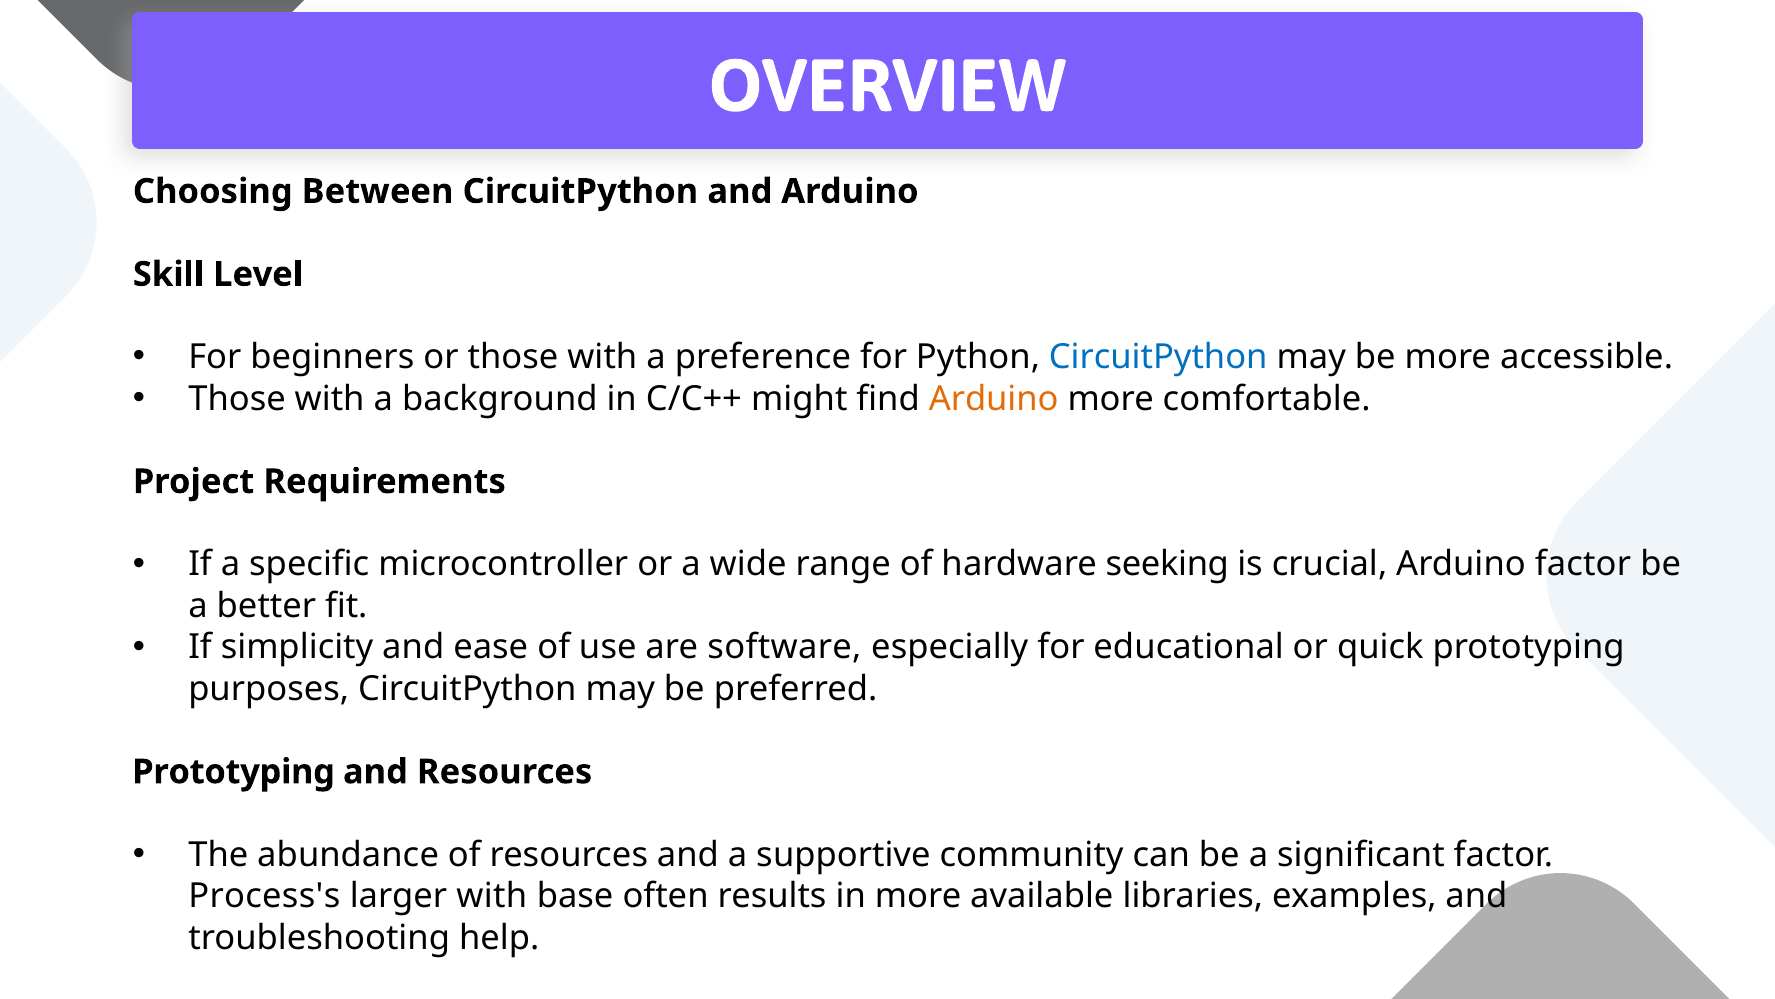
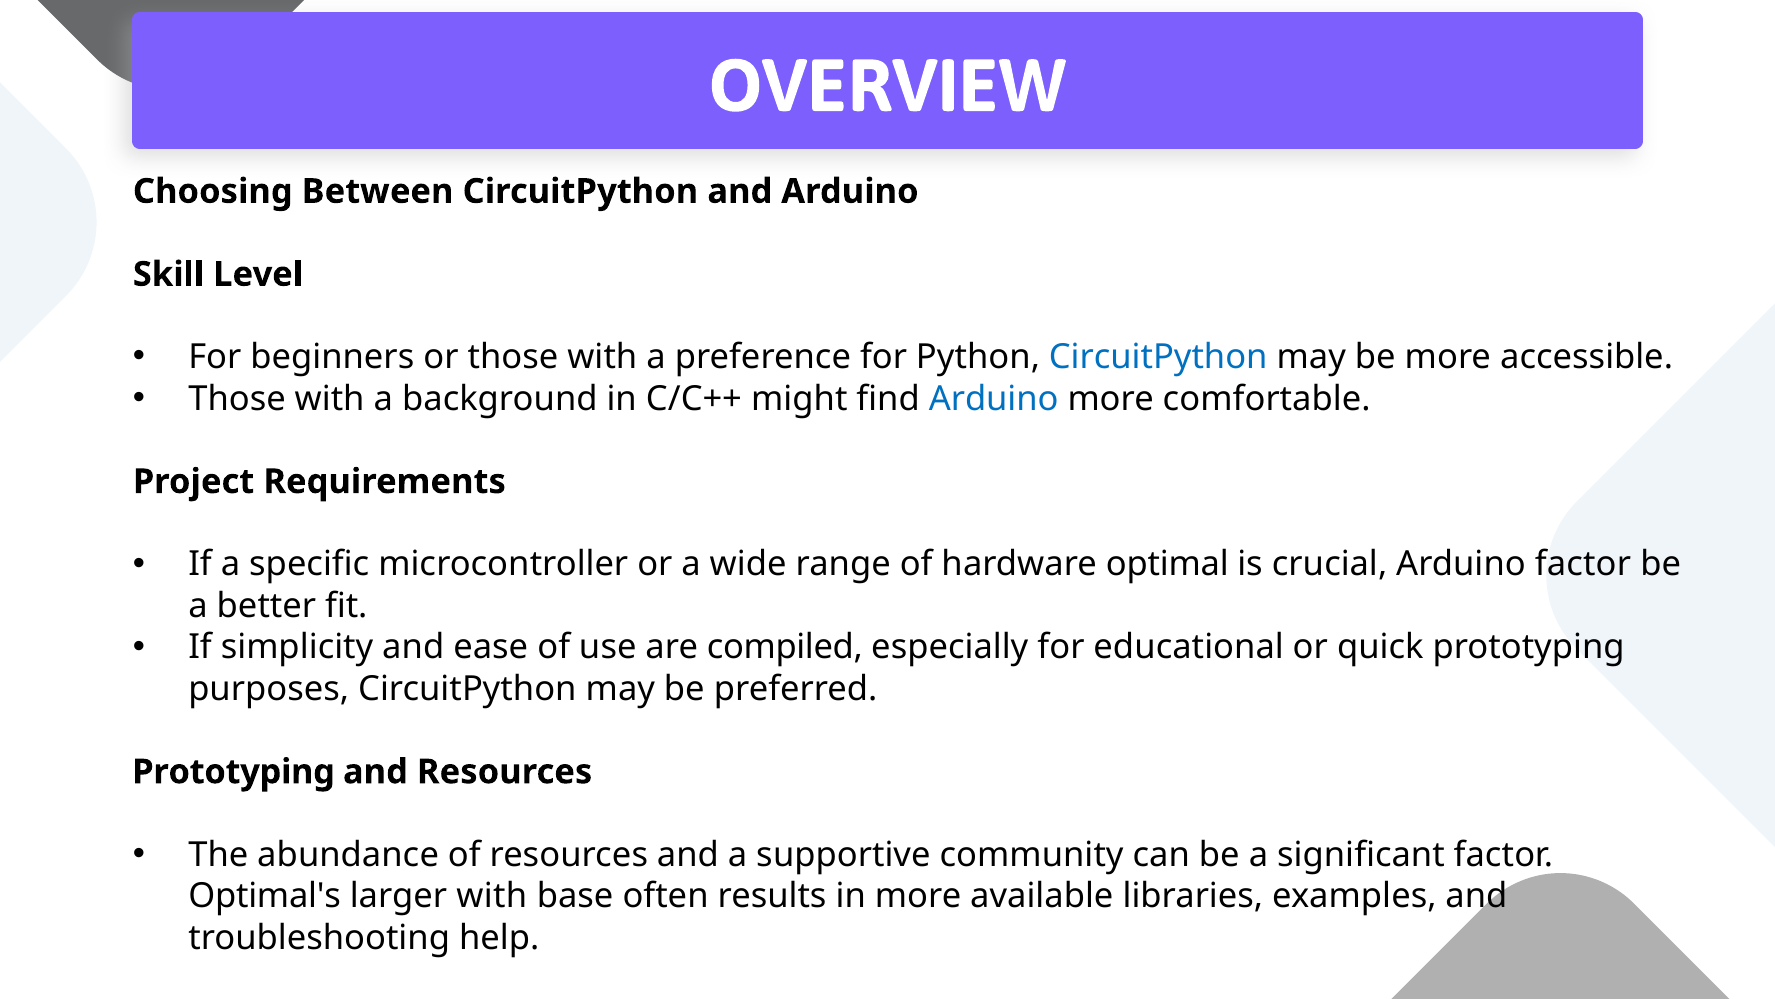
Arduino colour: orange -> blue (994, 399)
seeking: seeking -> optimal (1167, 564)
software: software -> compiled (785, 647)
Process's: Process's -> Optimal's (265, 896)
